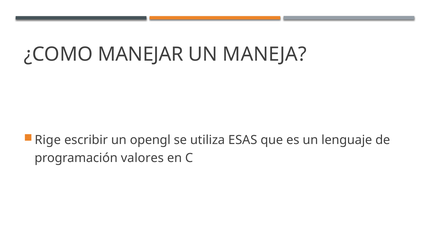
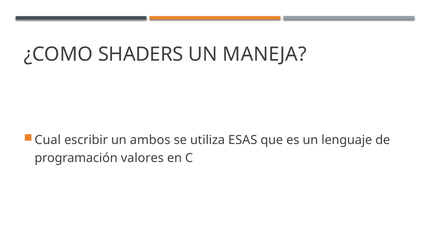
MANEJAR: MANEJAR -> SHADERS (141, 54)
Rige: Rige -> Cual (48, 140)
opengl: opengl -> ambos (150, 140)
